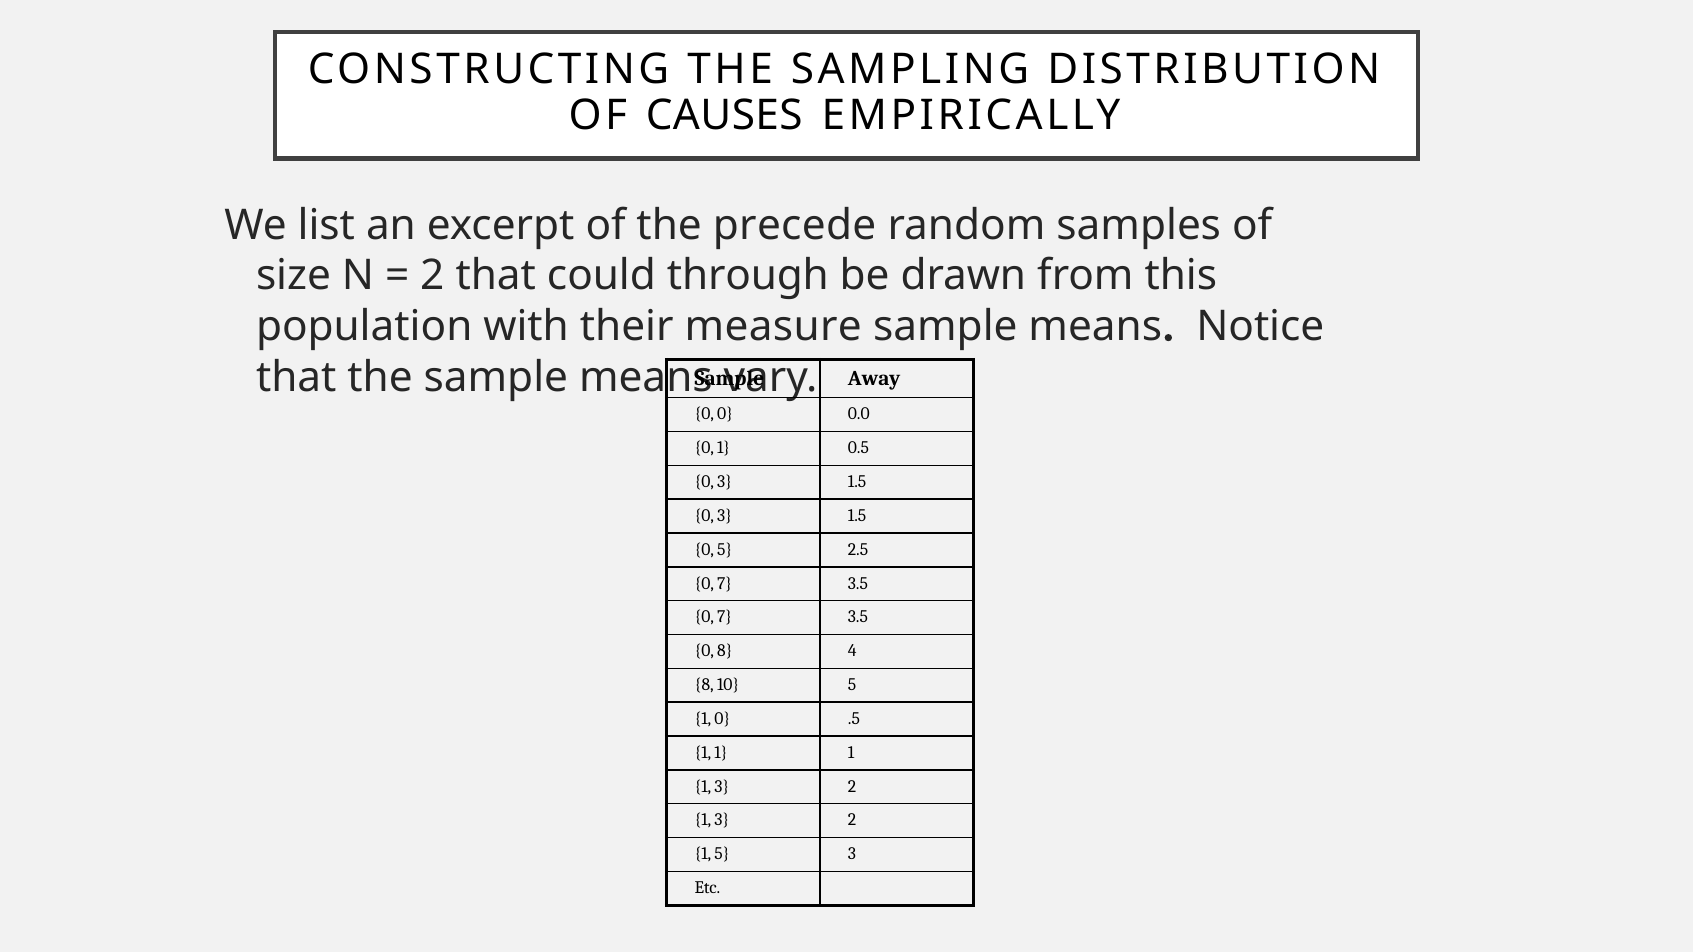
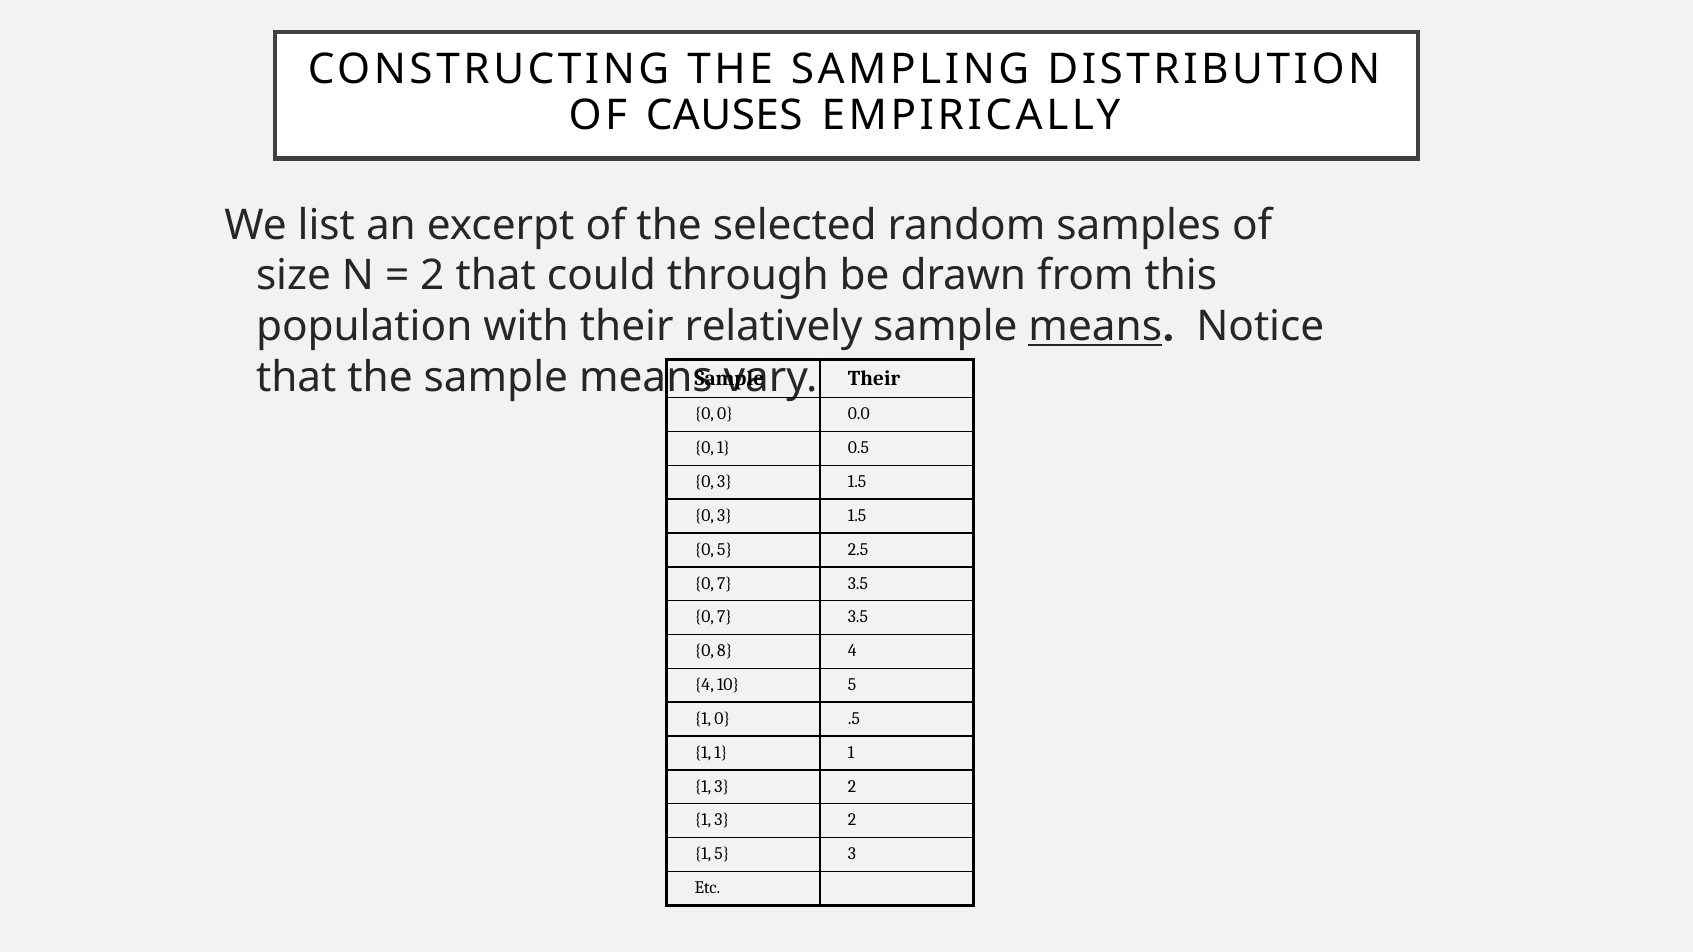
precede: precede -> selected (795, 225)
measure: measure -> relatively (774, 327)
means underline: none -> present (1095, 327)
Away: Away -> Their (874, 378)
8: 8 -> 4 (704, 685)
